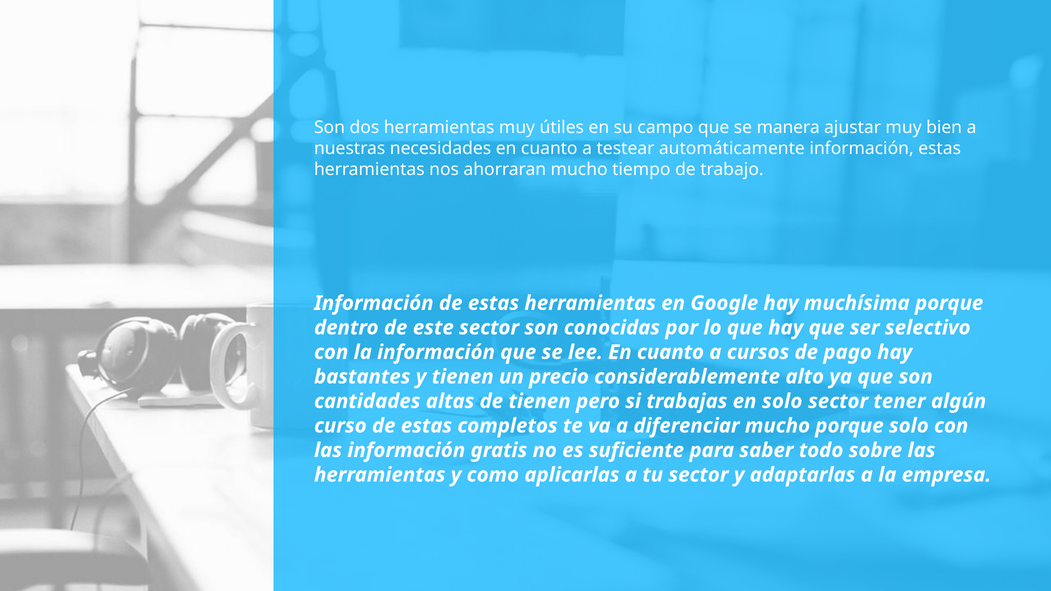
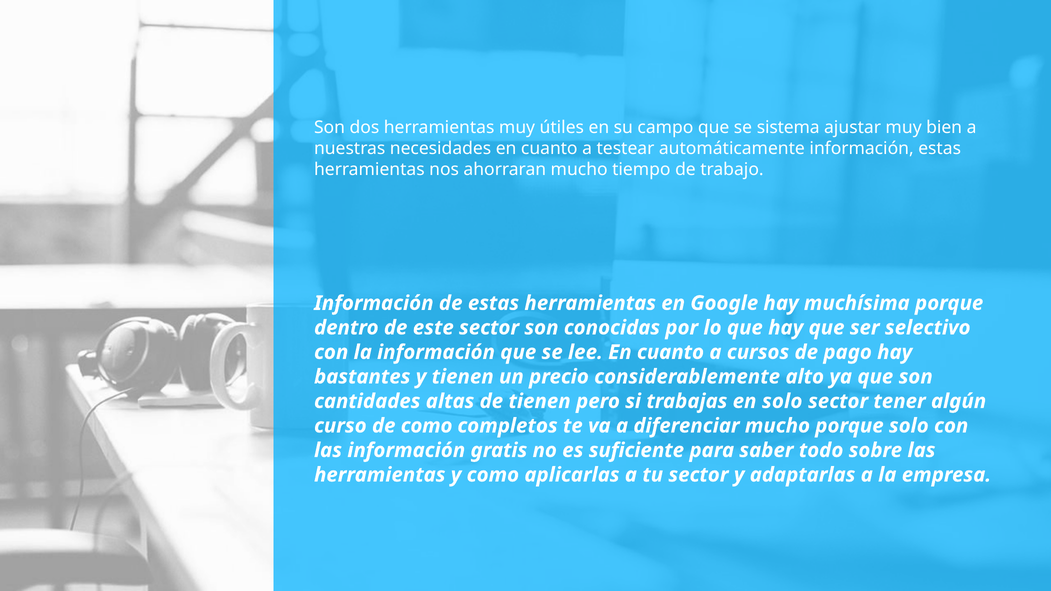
manera: manera -> sistema (788, 127)
curso de estas: estas -> como (427, 426)
